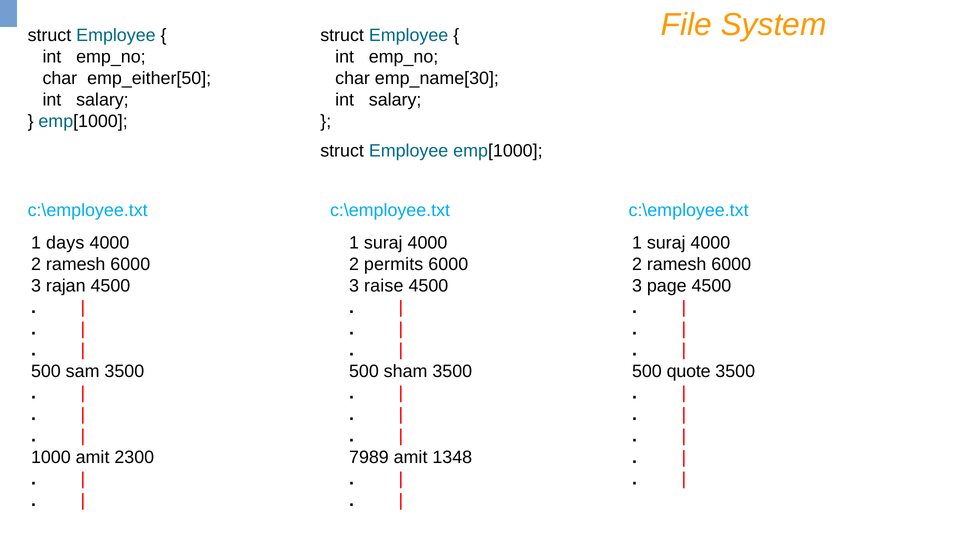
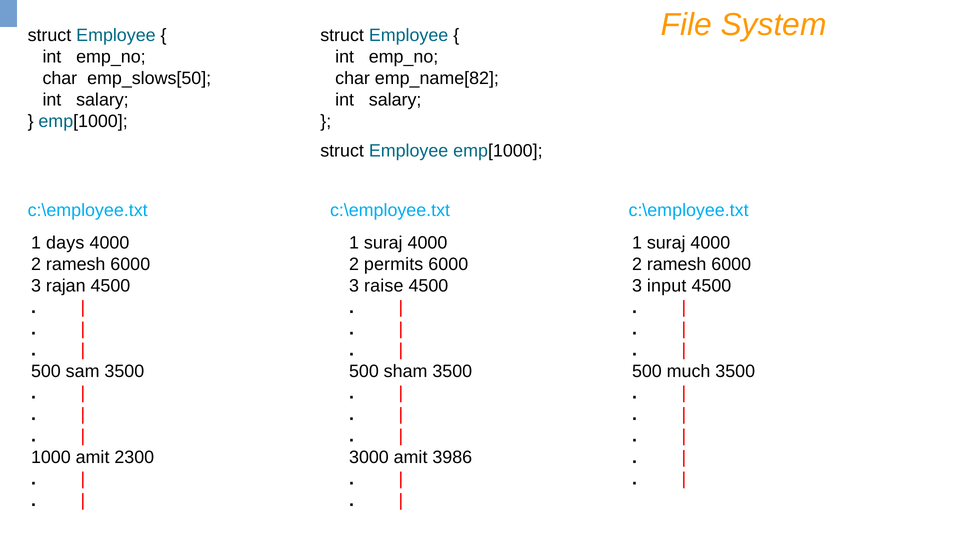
emp_either[50: emp_either[50 -> emp_slows[50 (149, 78)
emp_name[30: emp_name[30 -> emp_name[82 (437, 78)
page: page -> input (667, 286)
quote: quote -> much (689, 372)
7989: 7989 -> 3000 (369, 457)
1348: 1348 -> 3986 (452, 457)
